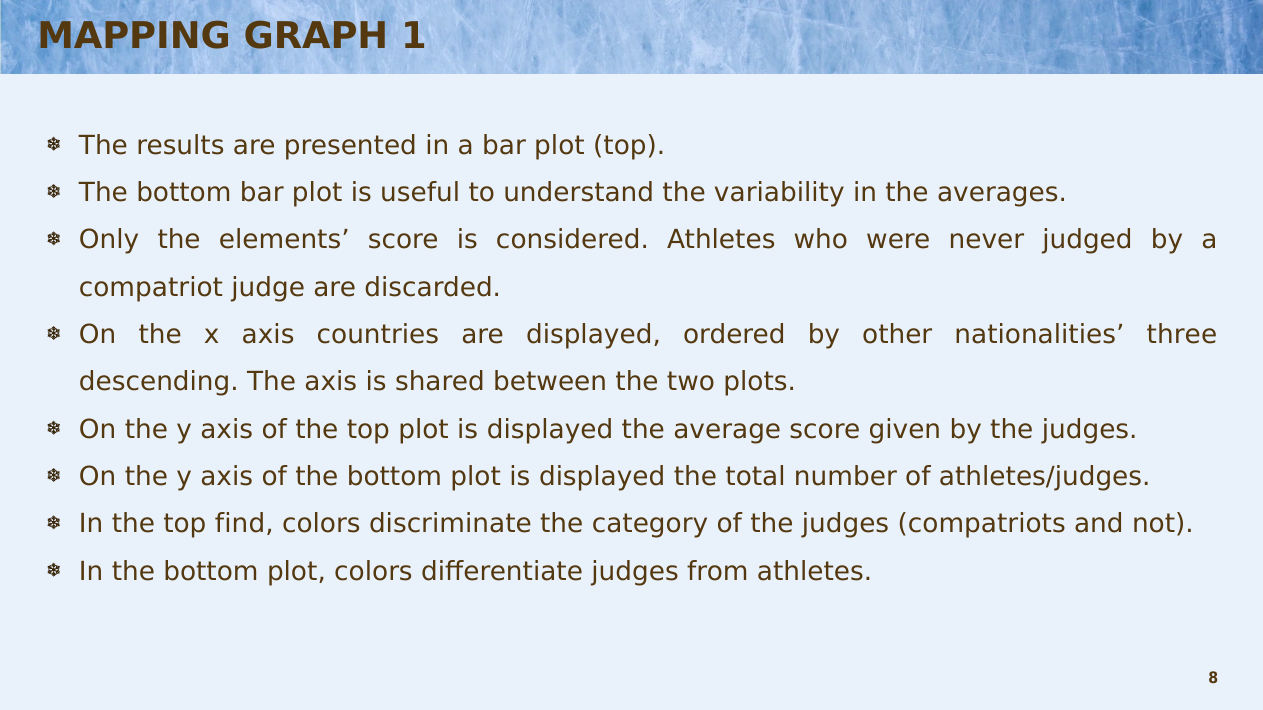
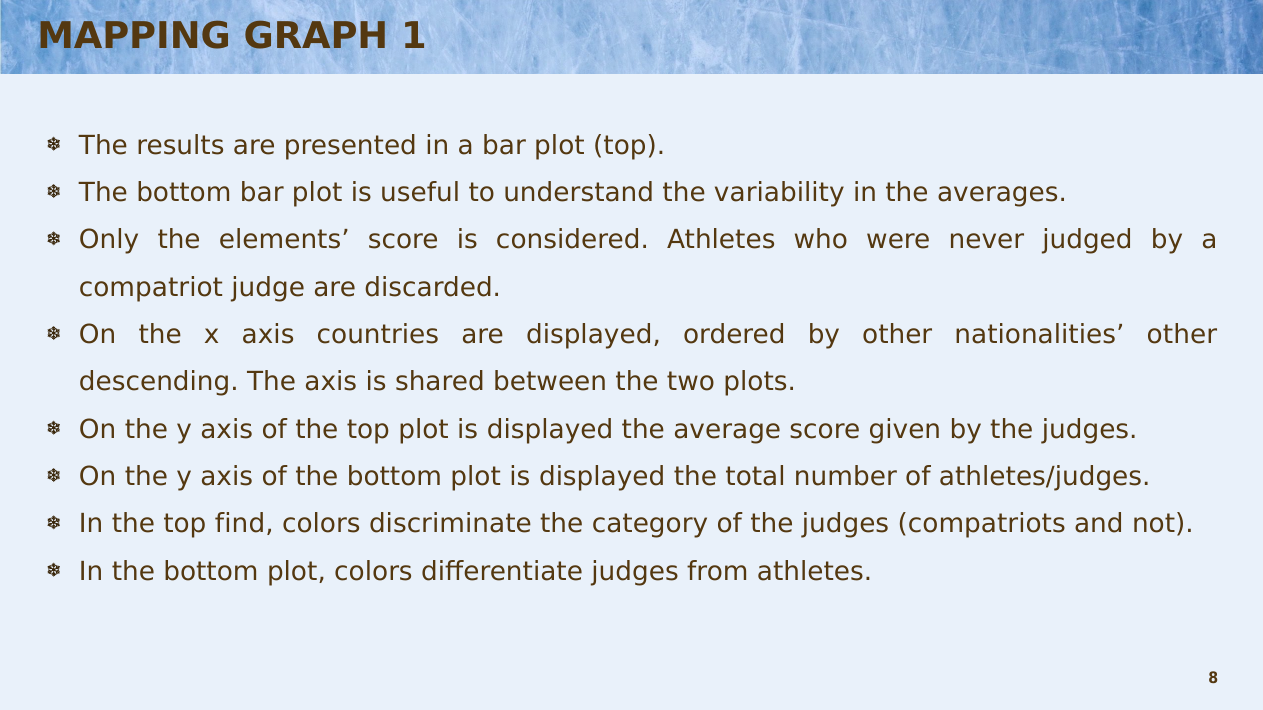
nationalities three: three -> other (1182, 335)
